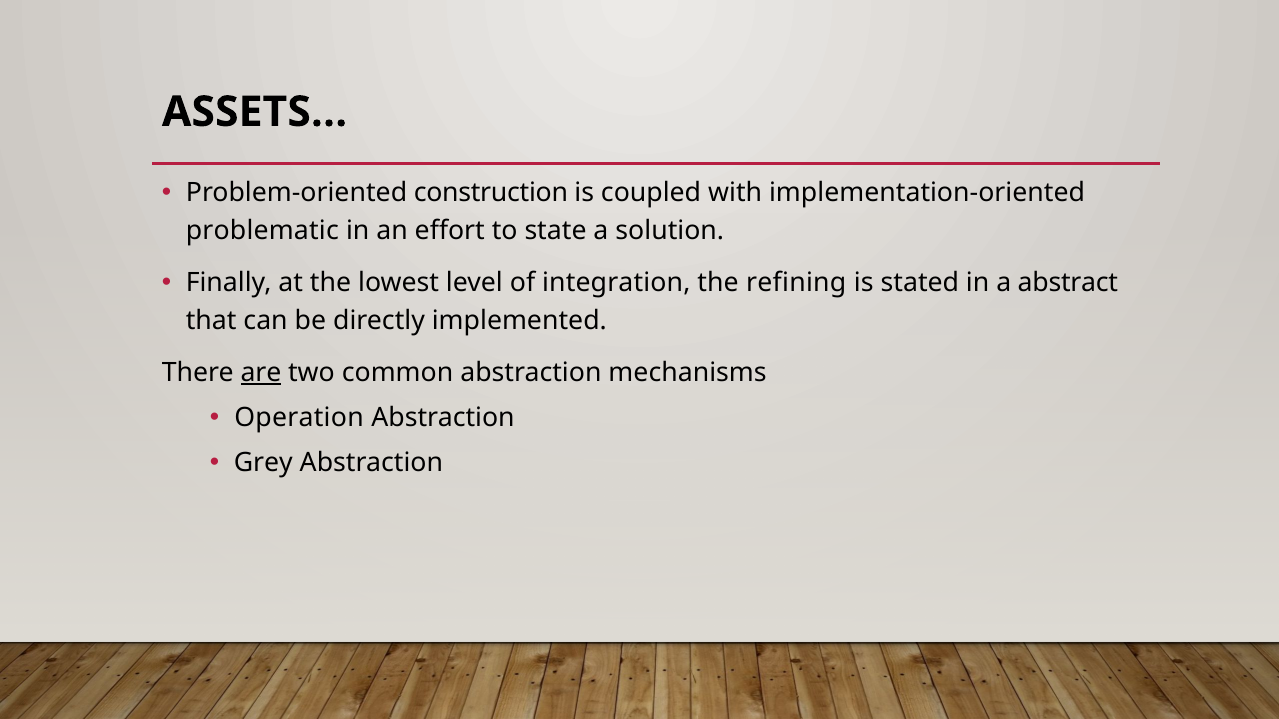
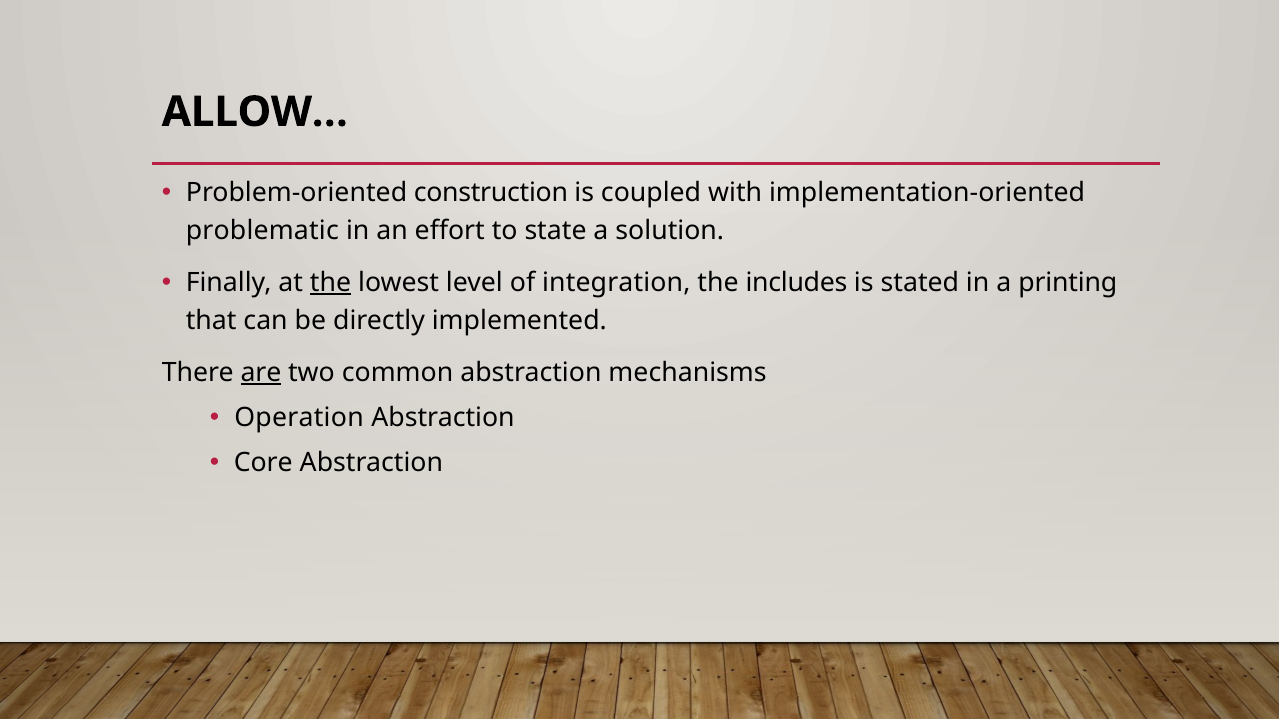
ASSETS…: ASSETS… -> ALLOW… (255, 112)
the underline: none -> present (331, 283)
refining: refining -> includes (796, 283)
abstract: abstract -> printing (1068, 283)
Grey: Grey -> Core (263, 463)
